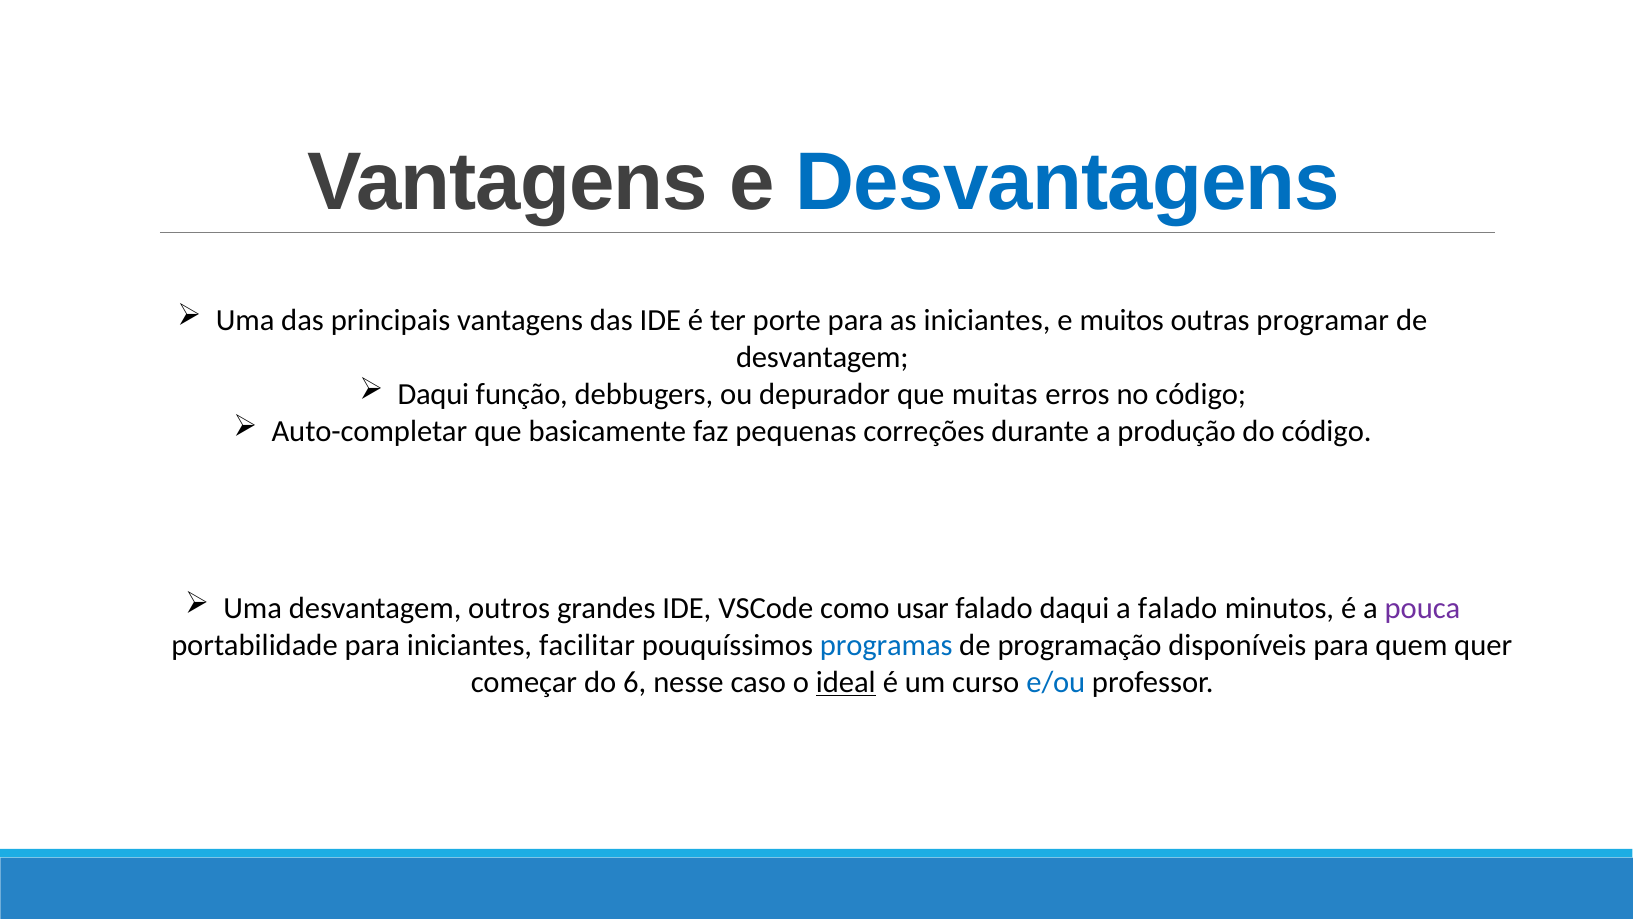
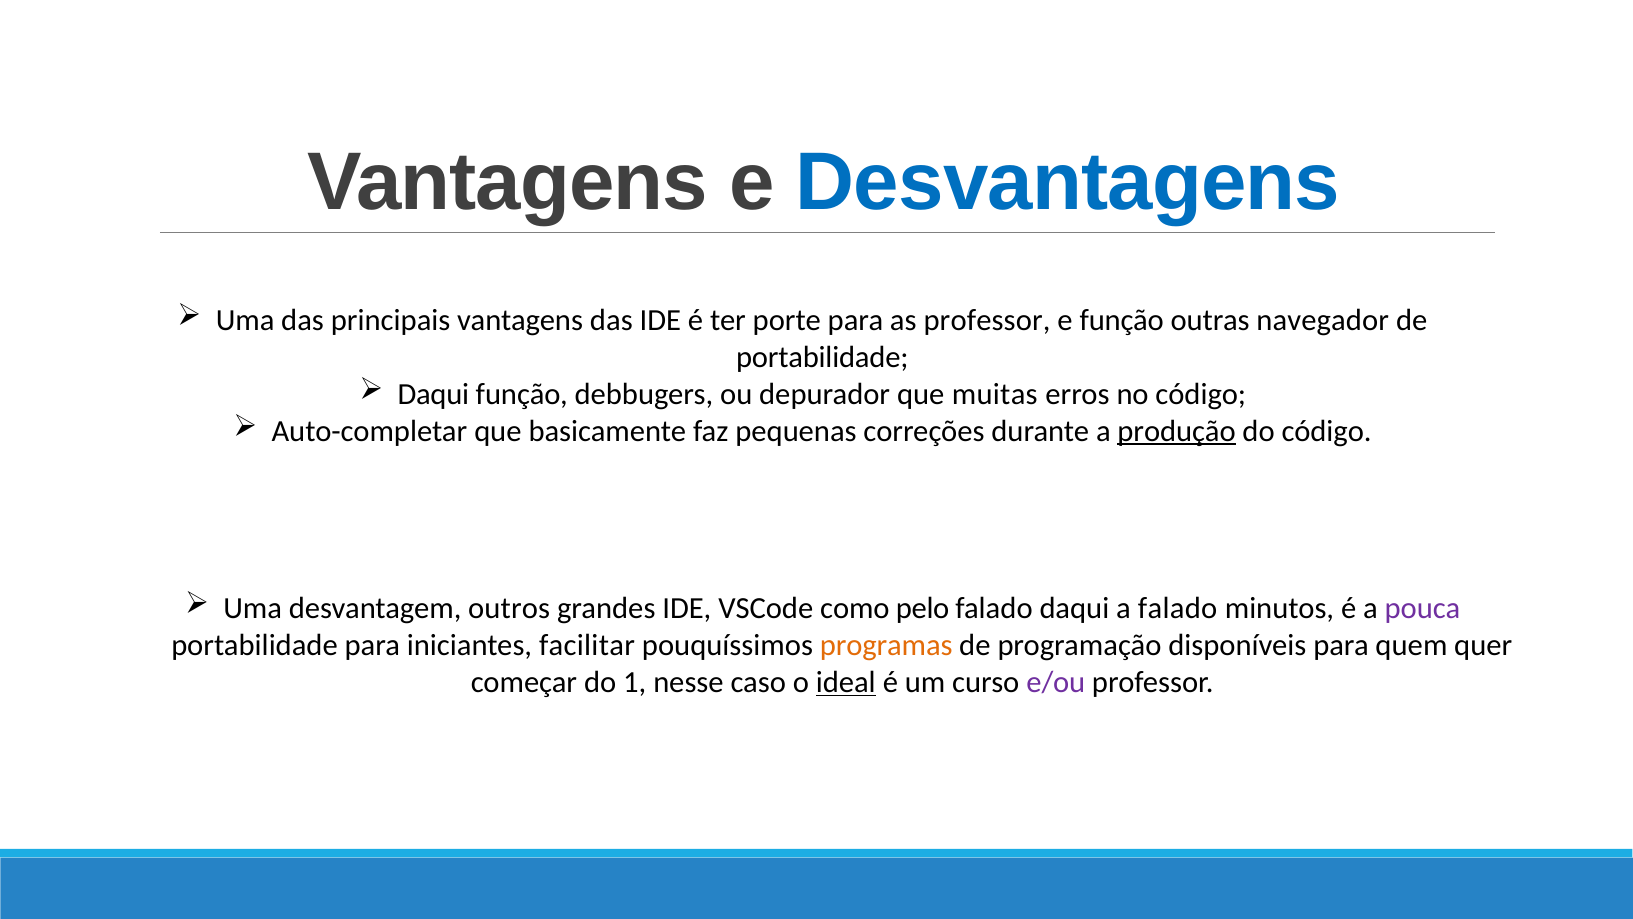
as iniciantes: iniciantes -> professor (987, 321)
e muitos: muitos -> função (1122, 321)
programar: programar -> navegador (1323, 321)
desvantagem: desvantagem -> portabilidade (822, 357)
produção underline: none -> present (1177, 431)
usar: usar -> pelo (923, 609)
programas colour: blue -> orange (886, 645)
6: 6 -> 1 (635, 682)
e/ou colour: blue -> purple (1056, 682)
